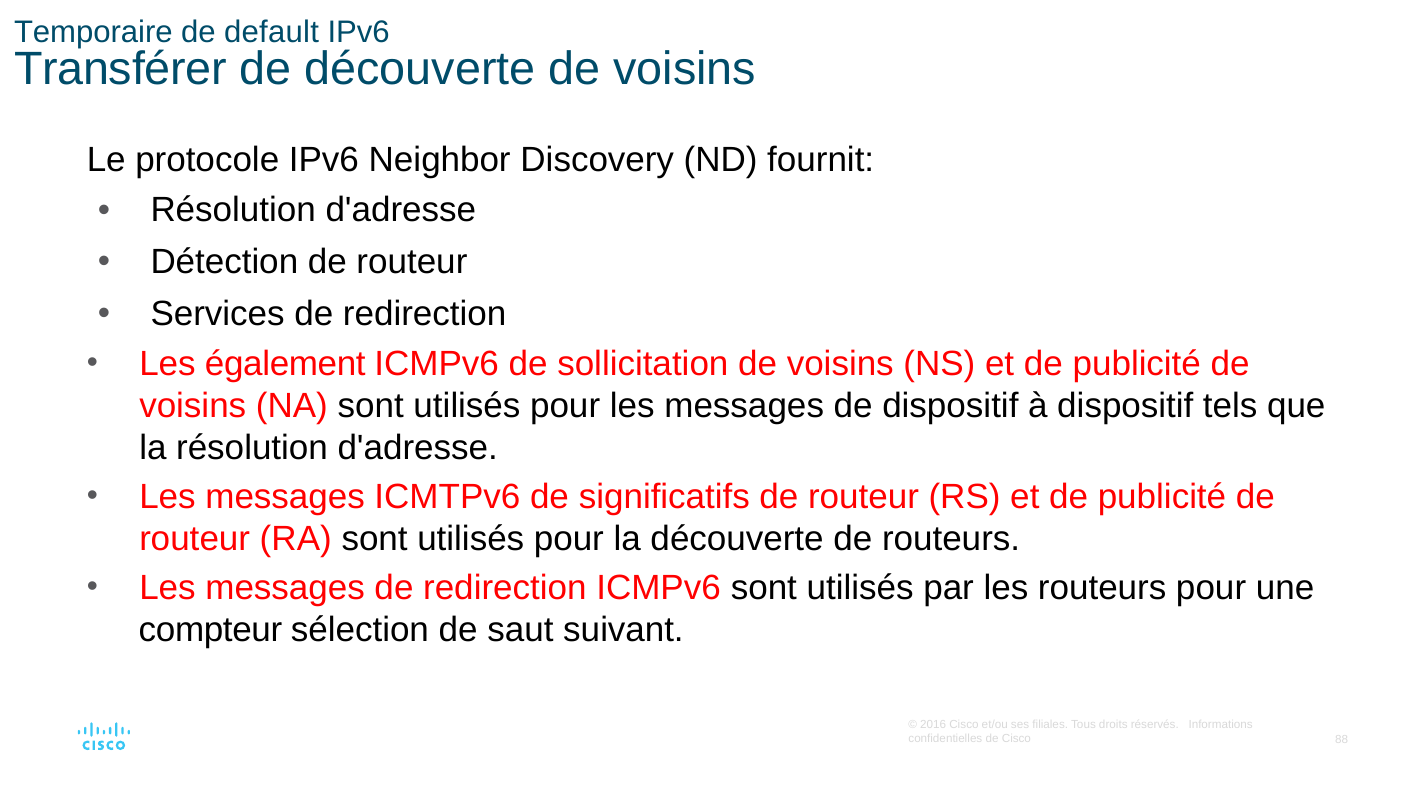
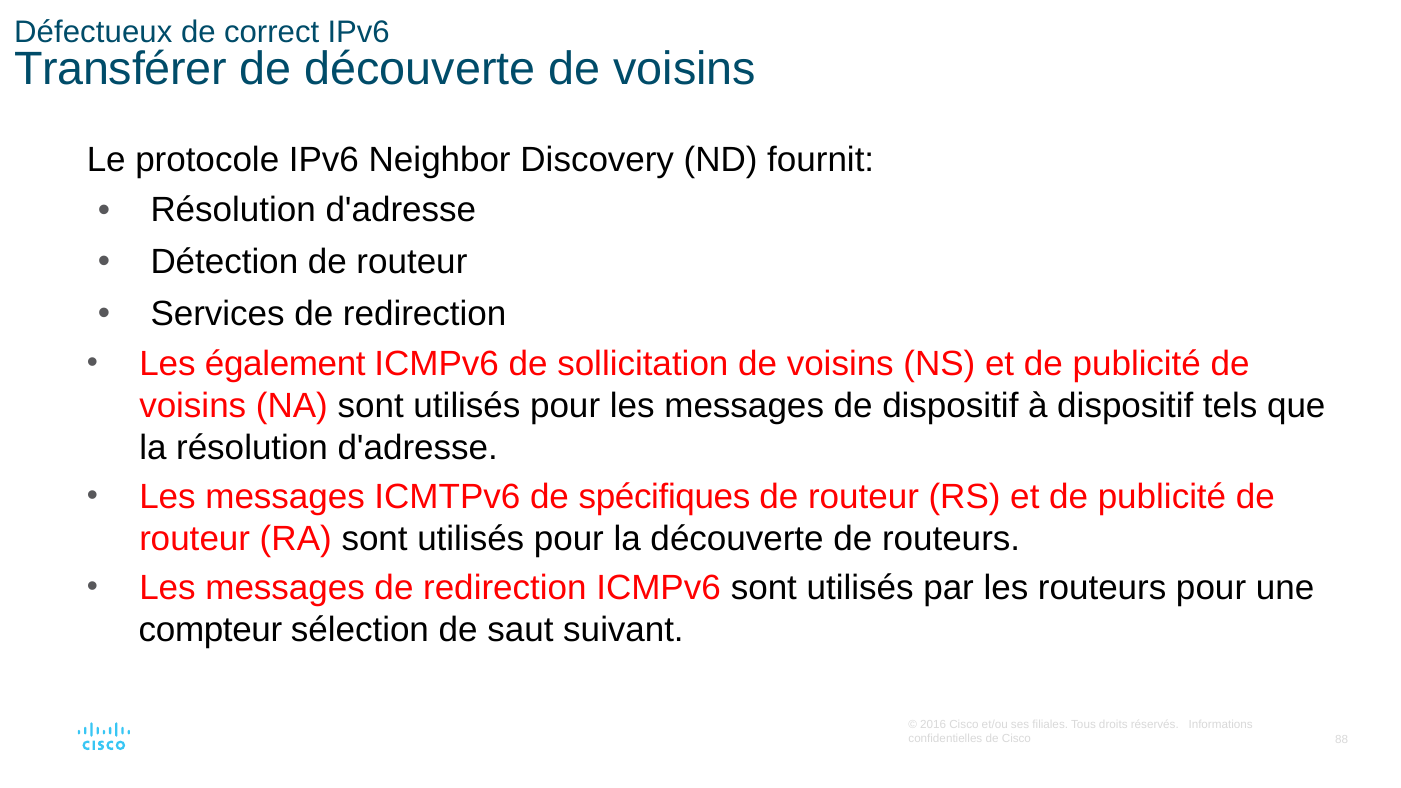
Temporaire: Temporaire -> Défectueux (93, 32)
default: default -> correct (272, 32)
significatifs: significatifs -> spécifiques (664, 497)
